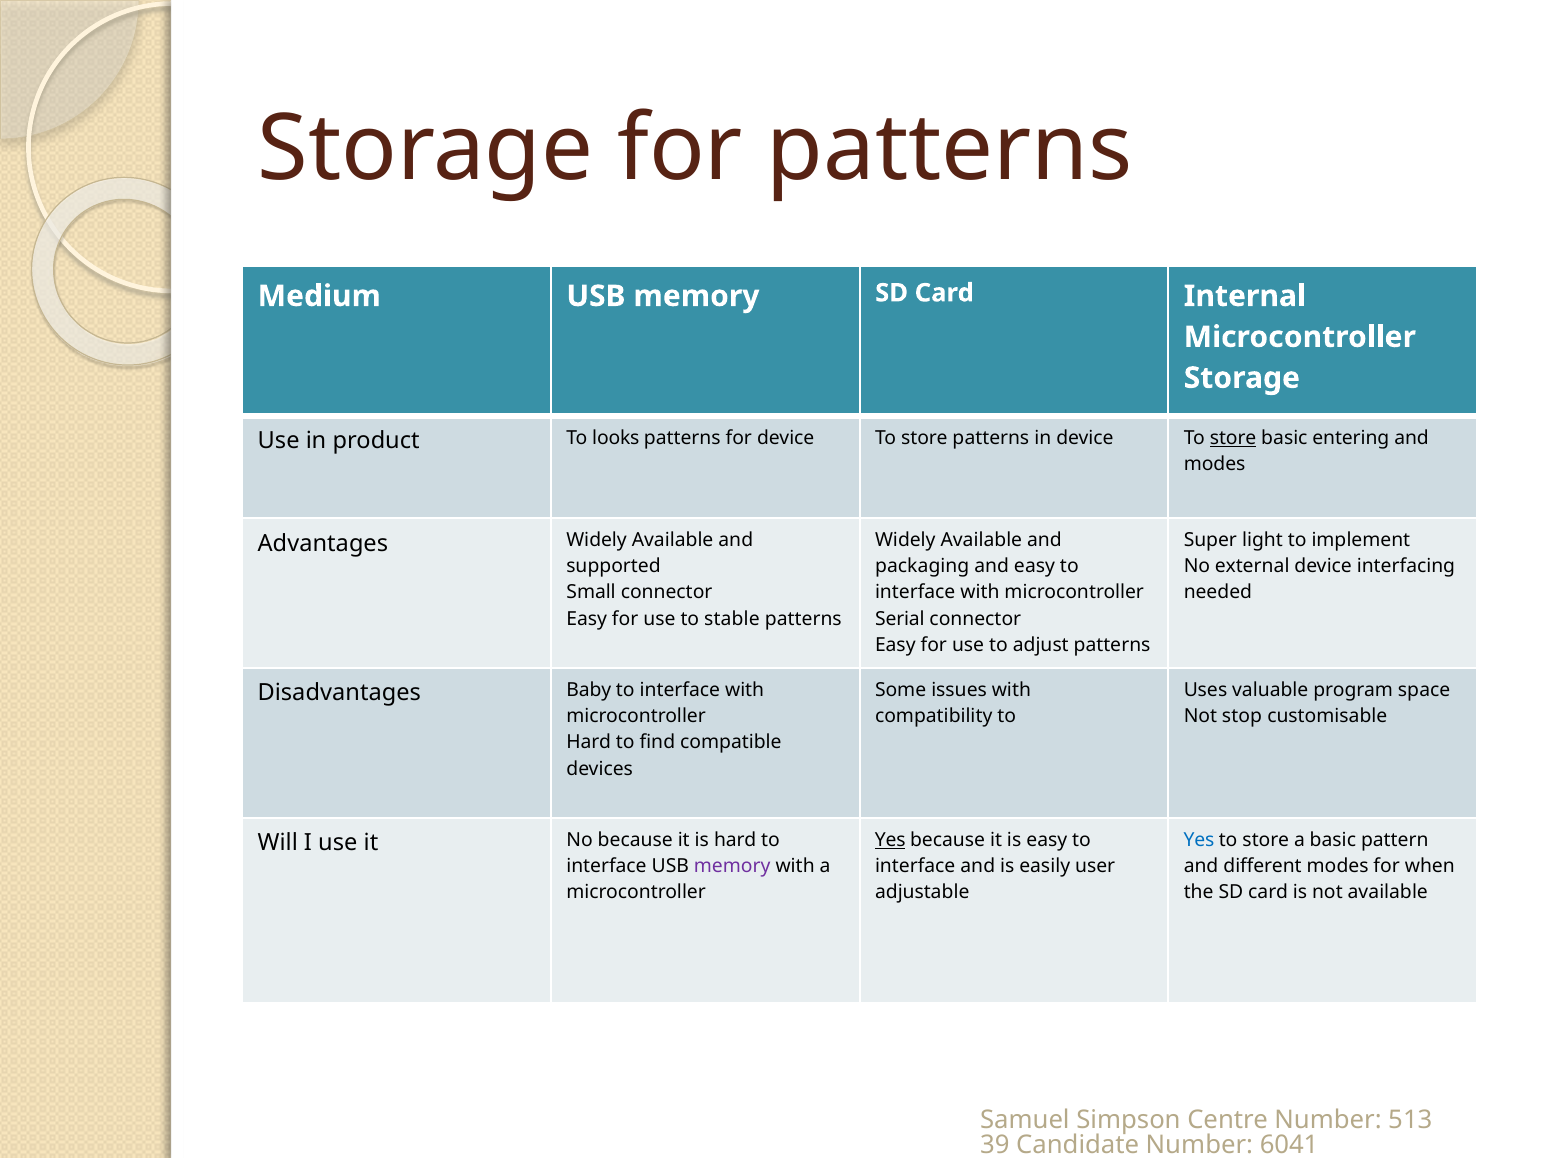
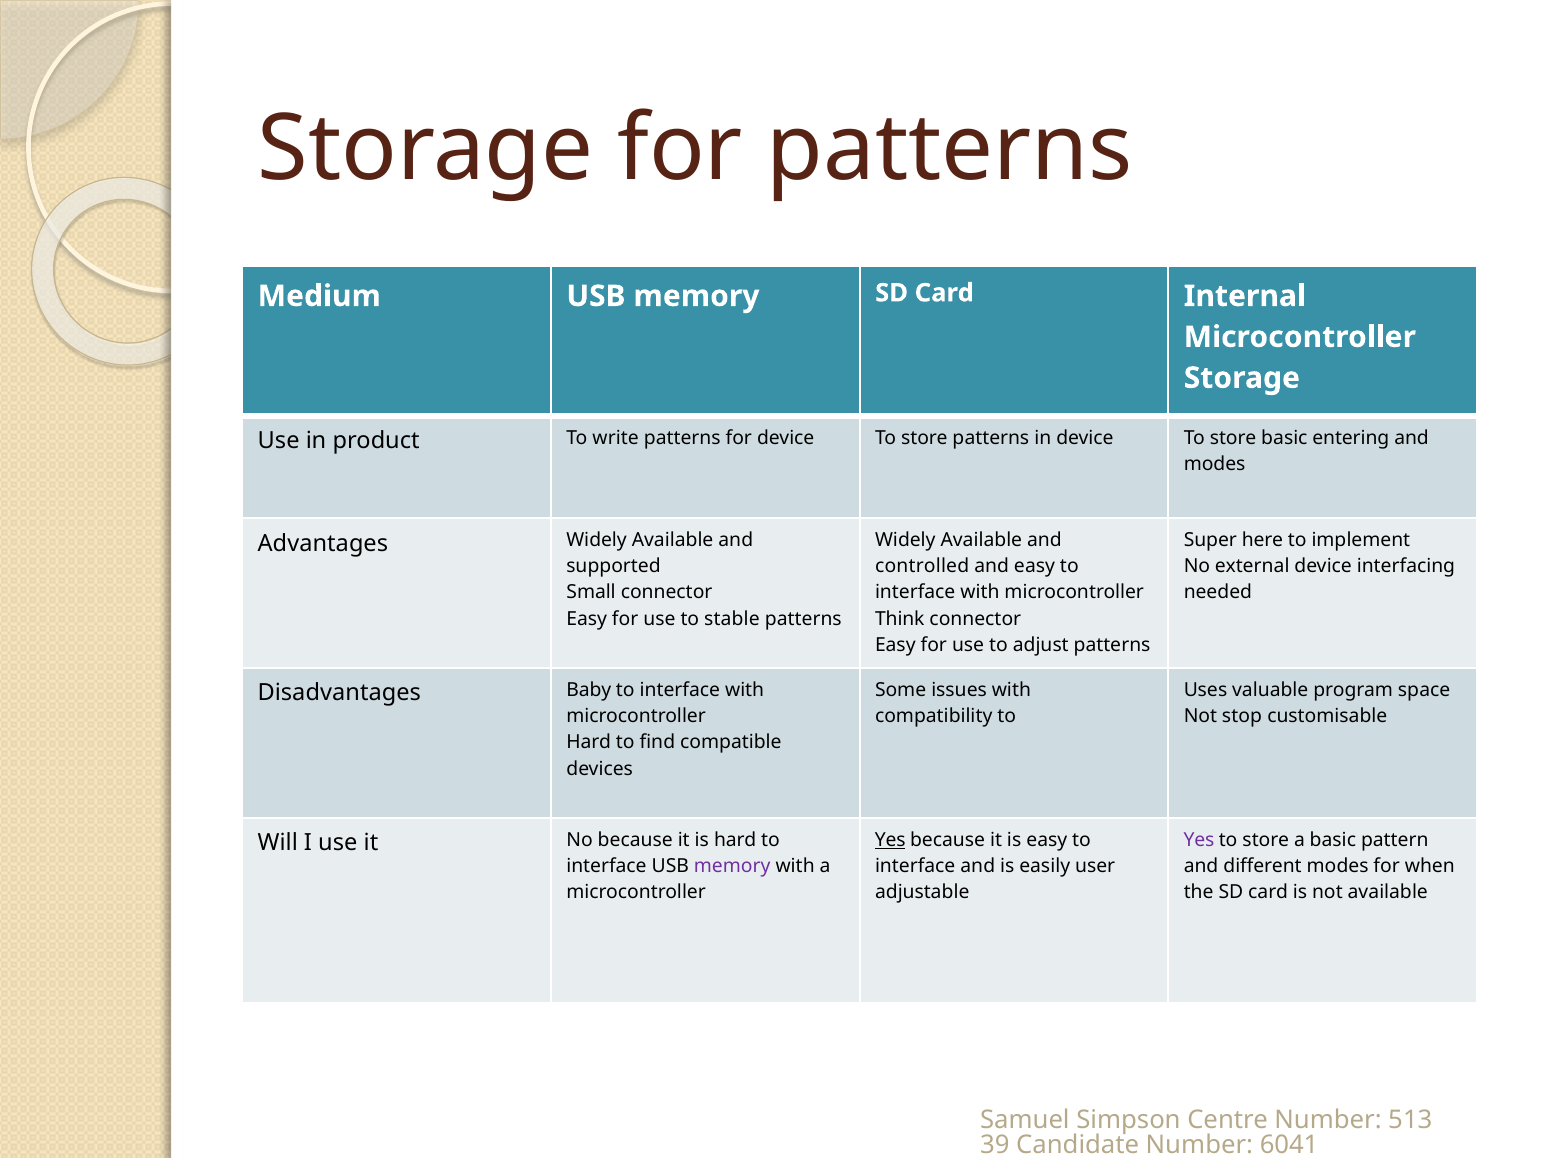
looks: looks -> write (616, 438)
store underline: present -> none (1233, 438)
light: light -> here (1263, 540)
packaging: packaging -> controlled (922, 566)
Serial: Serial -> Think (900, 619)
Yes colour: blue -> purple (1199, 840)
